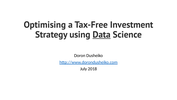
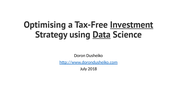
Investment underline: none -> present (132, 25)
